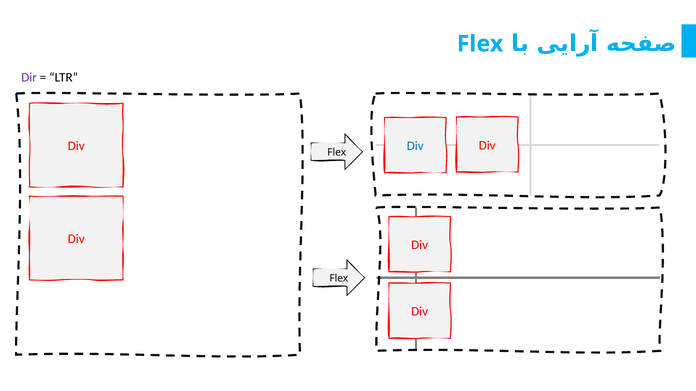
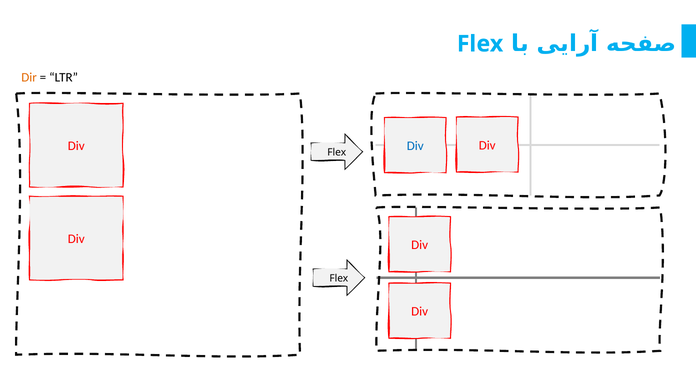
Dir colour: purple -> orange (29, 77)
